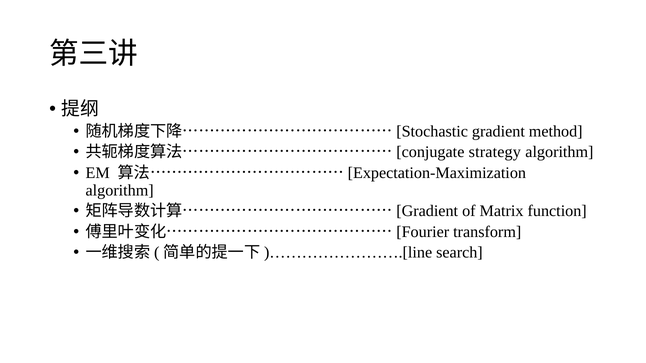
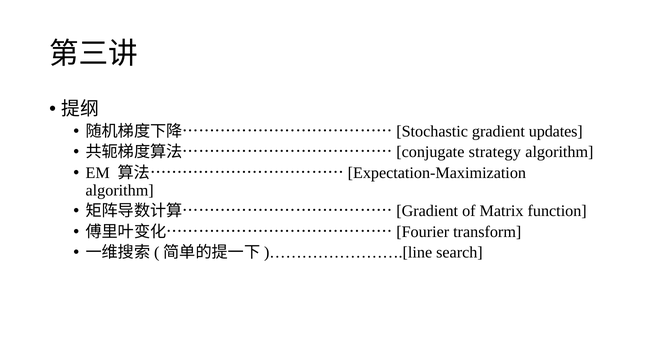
method: method -> updates (556, 131)
